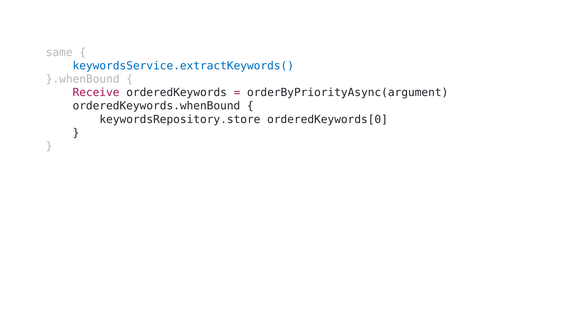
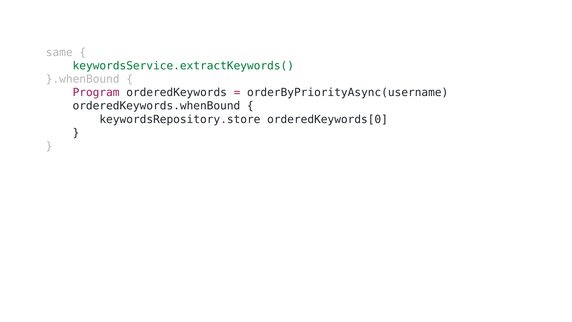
keywordsService.extractKeywords( colour: blue -> green (183, 66)
Receive: Receive -> Program (96, 93)
orderByPriorityAsync(argument: orderByPriorityAsync(argument -> orderByPriorityAsync(username (348, 93)
